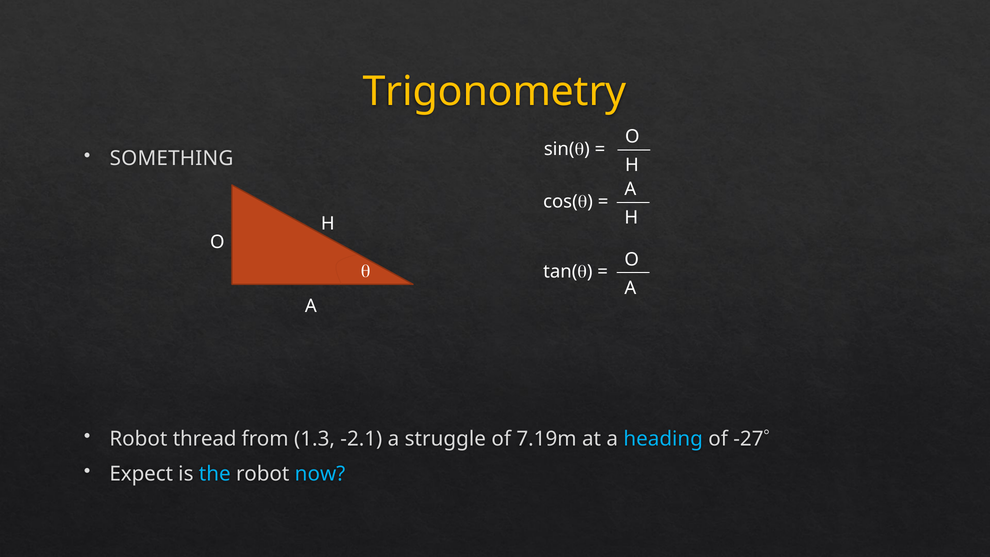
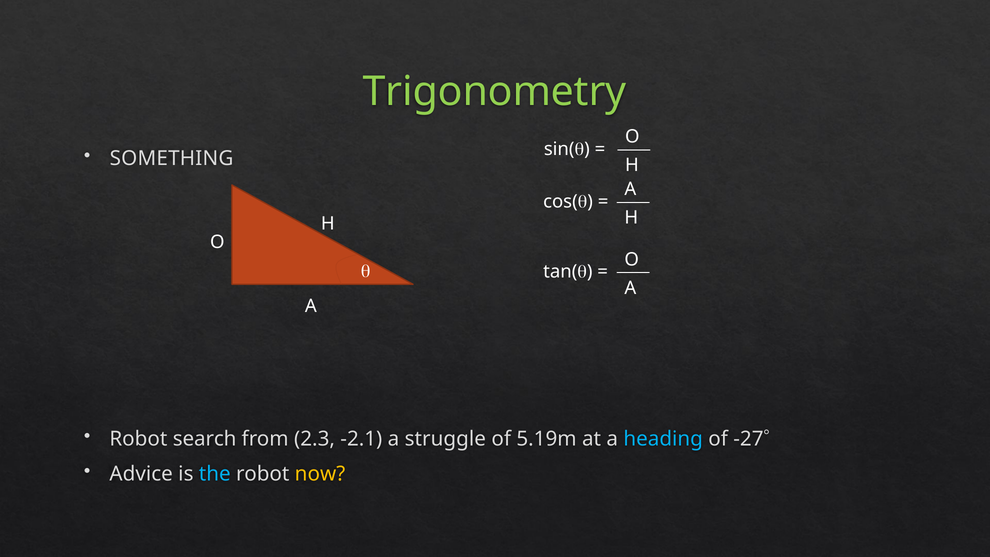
Trigonometry colour: yellow -> light green (495, 92)
thread: thread -> search (205, 439)
1.3: 1.3 -> 2.3 (315, 439)
7.19m: 7.19m -> 5.19m (547, 439)
Expect: Expect -> Advice (141, 474)
now colour: light blue -> yellow (320, 474)
